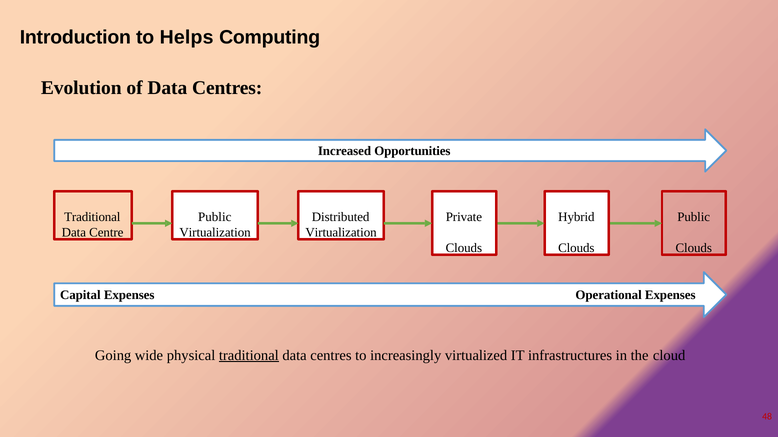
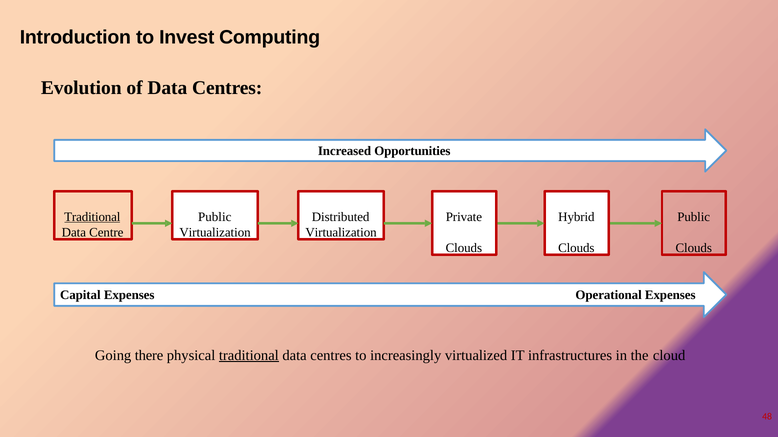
Helps: Helps -> Invest (187, 38)
Traditional underline: none -> present (92, 217)
wide: wide -> there (149, 356)
